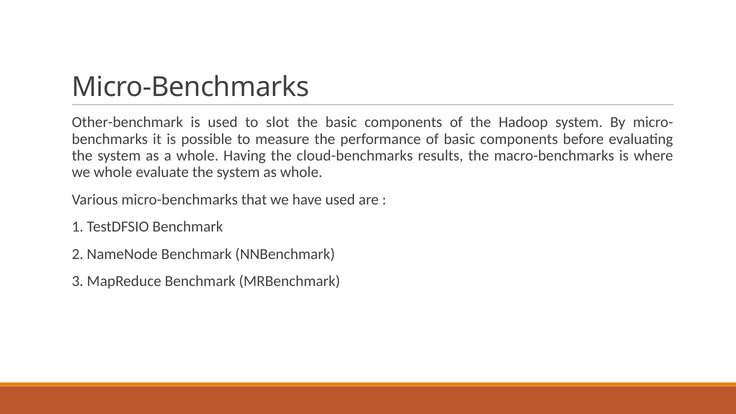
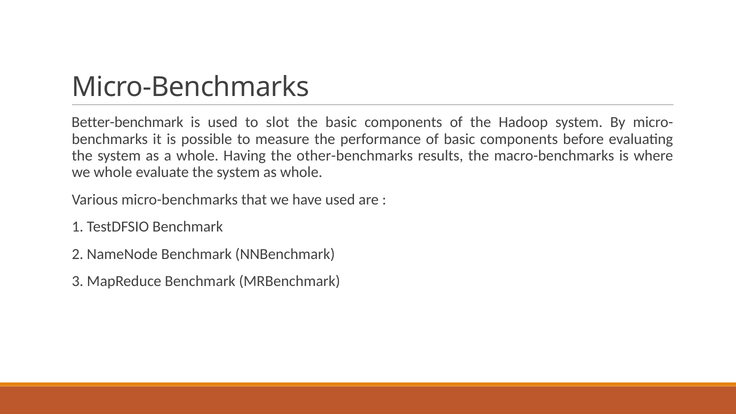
Other-benchmark: Other-benchmark -> Better-benchmark (127, 122)
cloud-benchmarks: cloud-benchmarks -> other-benchmarks (355, 156)
